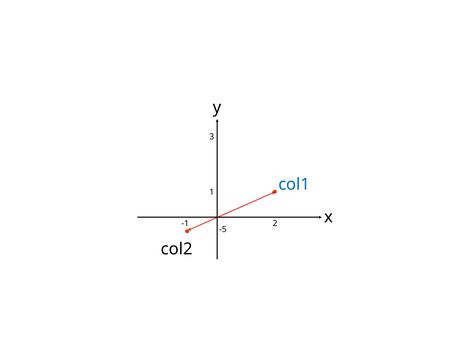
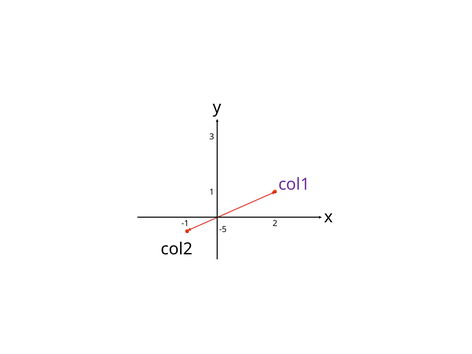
col1 colour: blue -> purple (294, 184)
